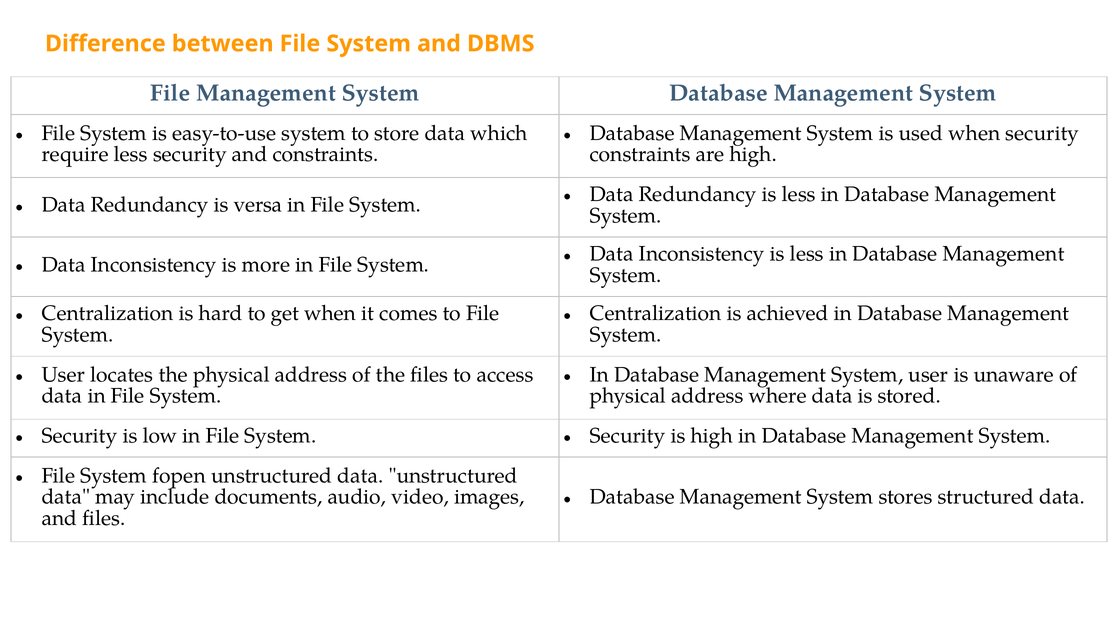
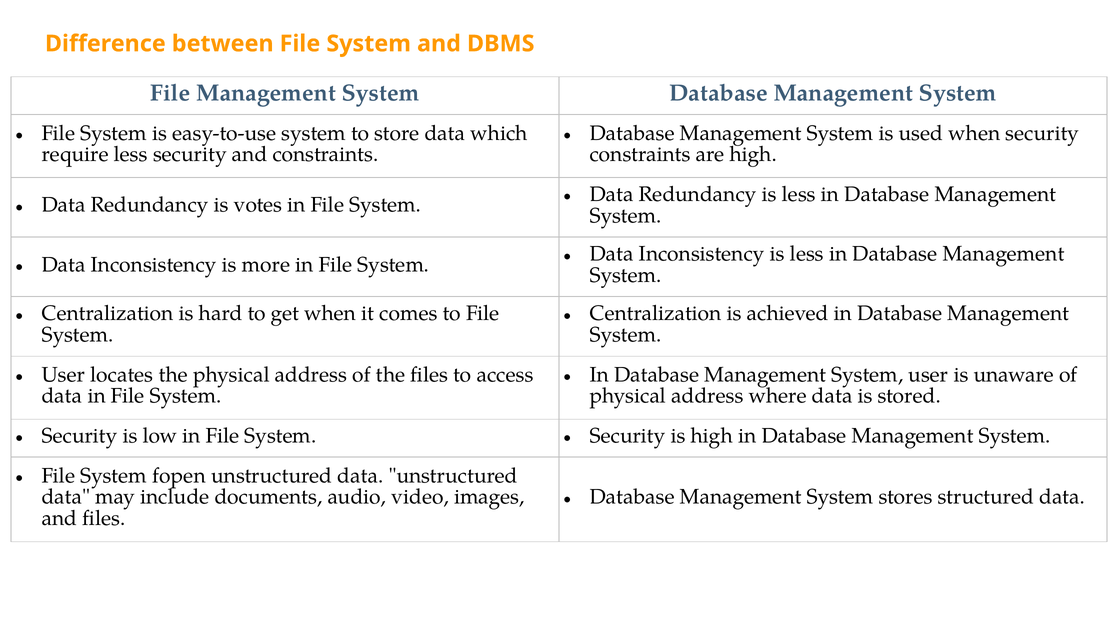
versa: versa -> votes (258, 205)
